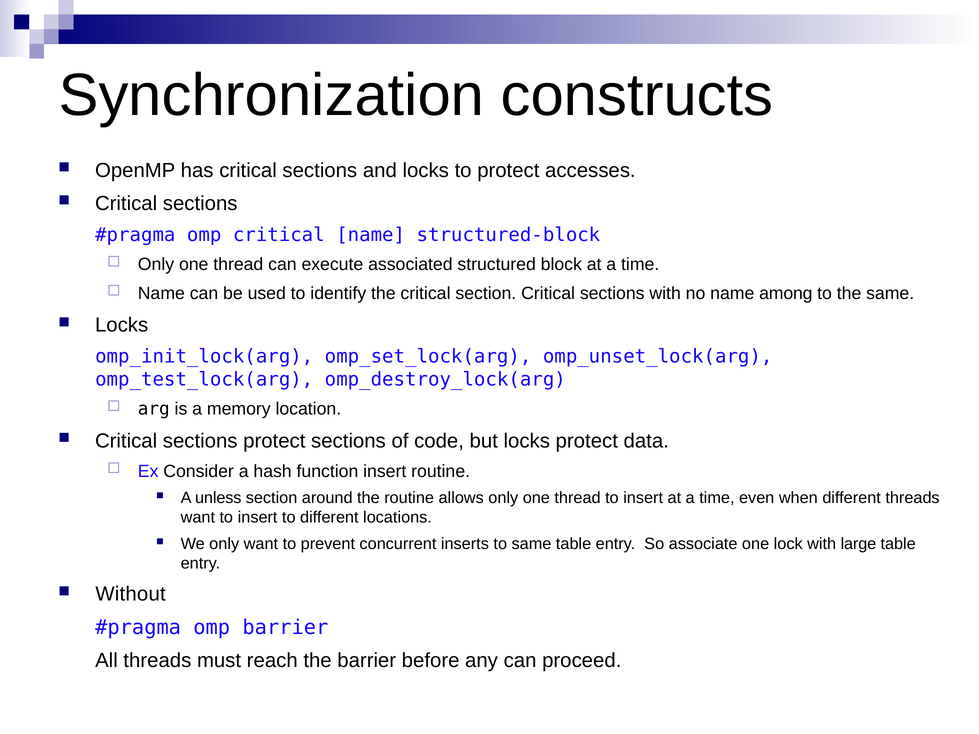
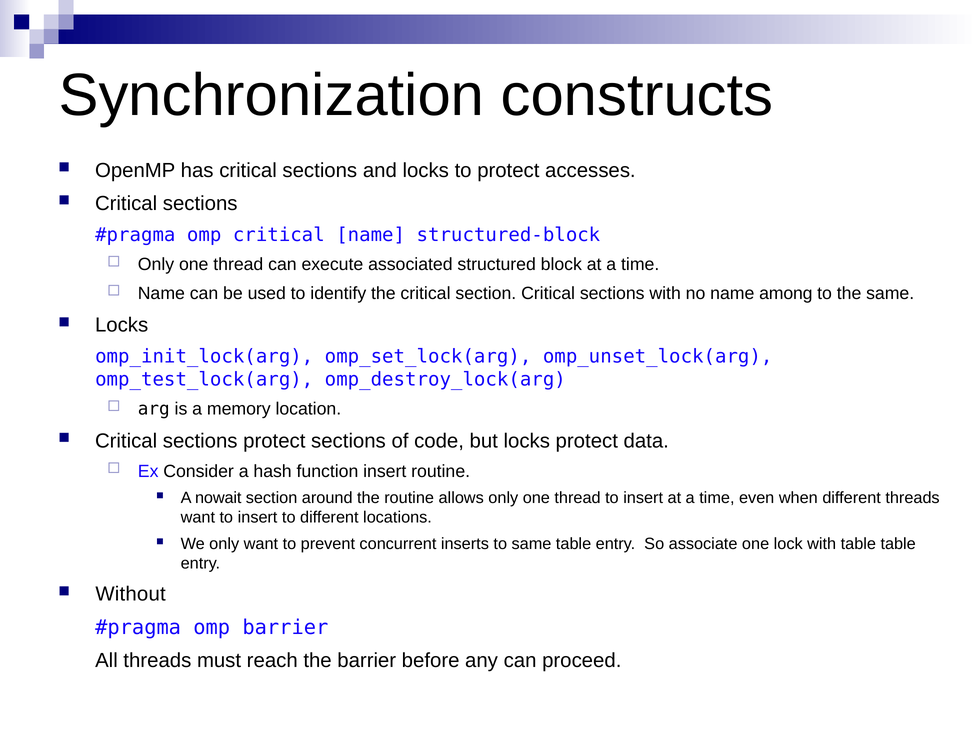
unless: unless -> nowait (218, 498)
with large: large -> table (858, 544)
